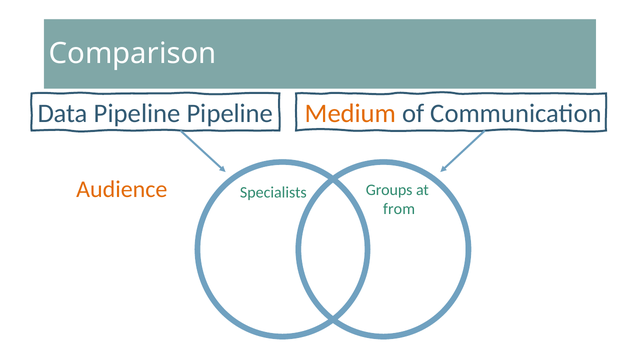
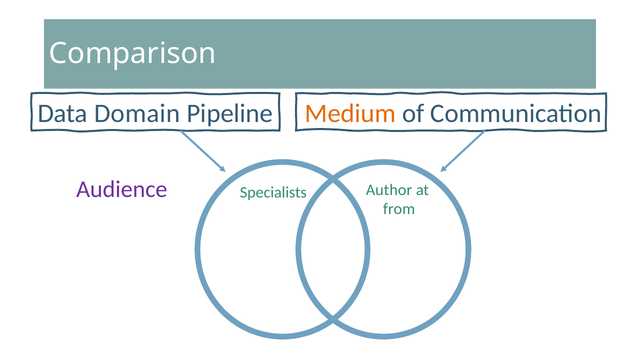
Data Pipeline: Pipeline -> Domain (137, 114)
Audience colour: orange -> purple (122, 189)
Groups: Groups -> Author (389, 190)
